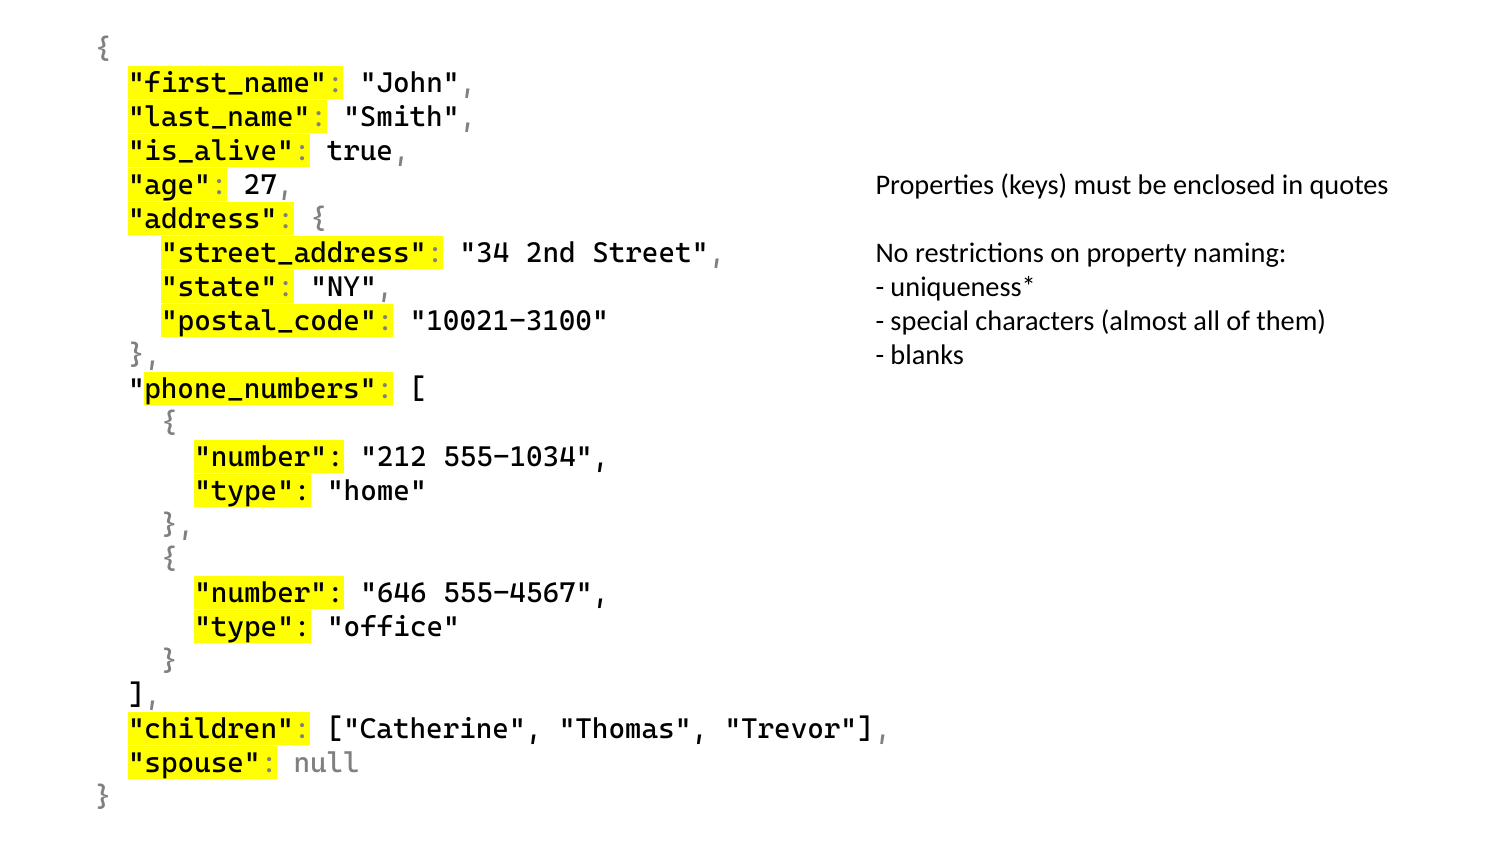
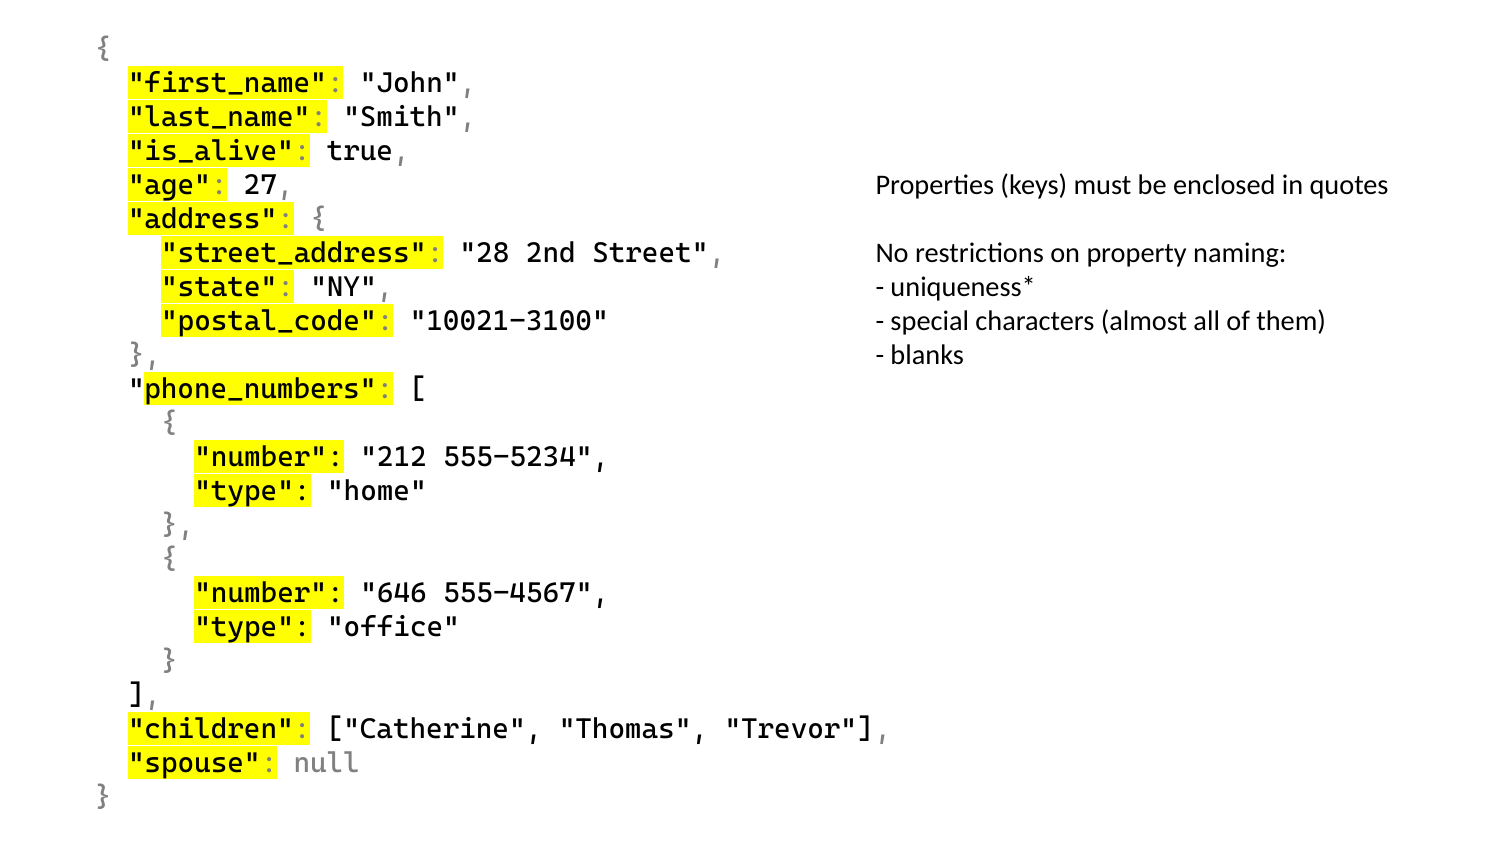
34: 34 -> 28 (485, 253)
555-1034: 555-1034 -> 555-5234 (526, 457)
